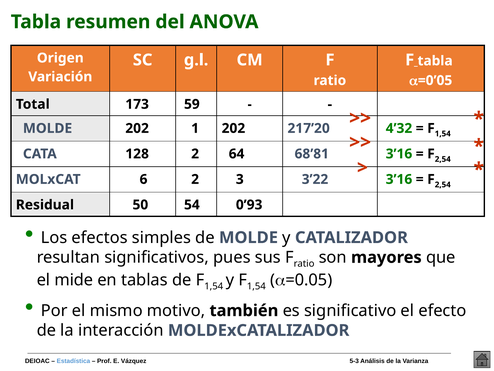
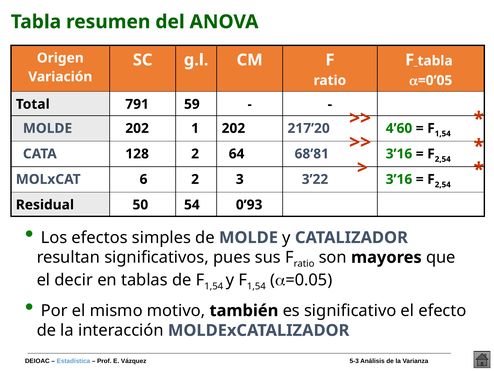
173: 173 -> 791 (137, 104)
4’32: 4’32 -> 4’60 (399, 128)
mide: mide -> decir (74, 280)
